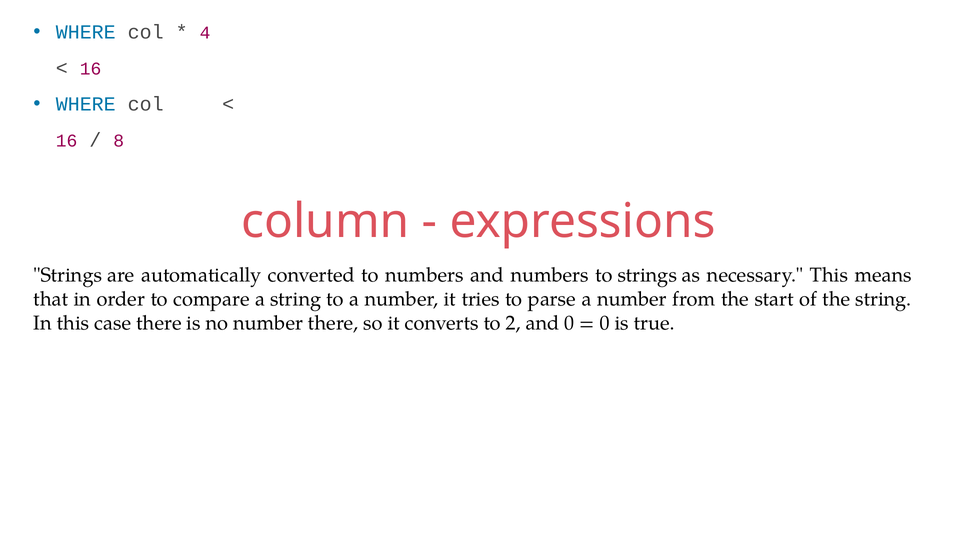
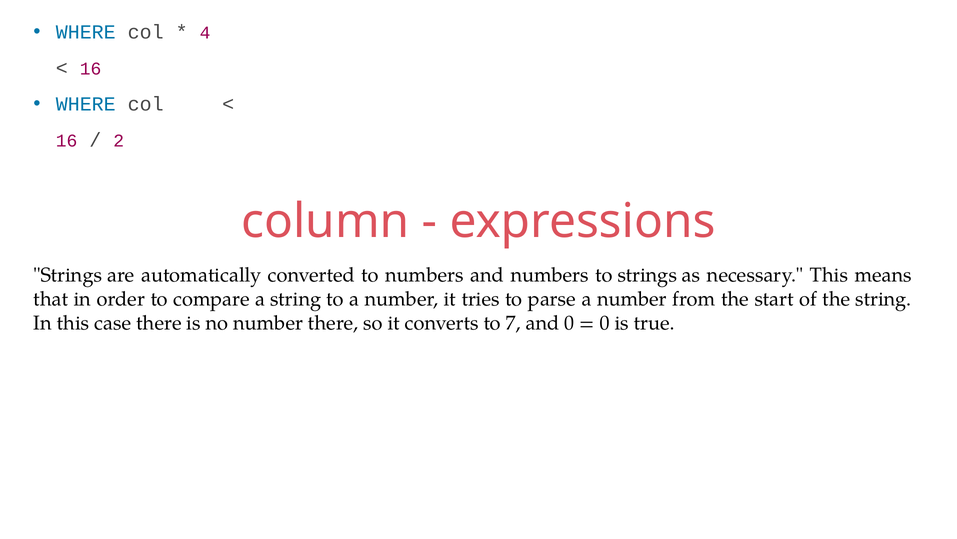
8: 8 -> 2 (119, 141)
2: 2 -> 7 (513, 323)
